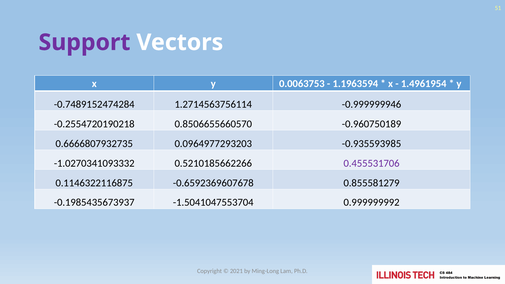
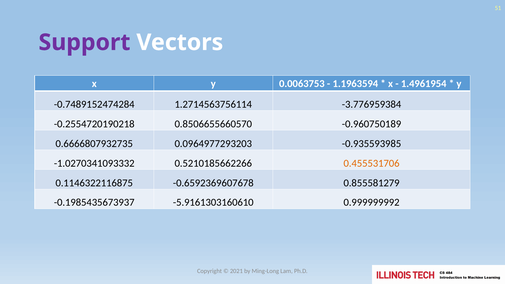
-0.999999946: -0.999999946 -> -3.776959384 (372, 104)
0.455531706 colour: purple -> orange (372, 163)
-1.5041047553704: -1.5041047553704 -> -5.9161303160610 (213, 203)
